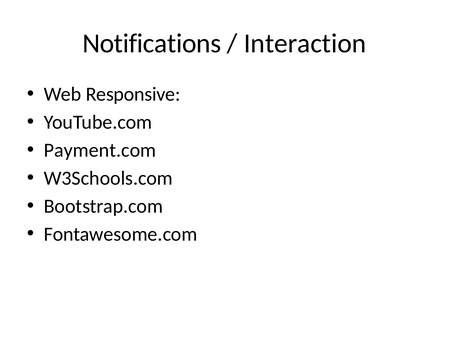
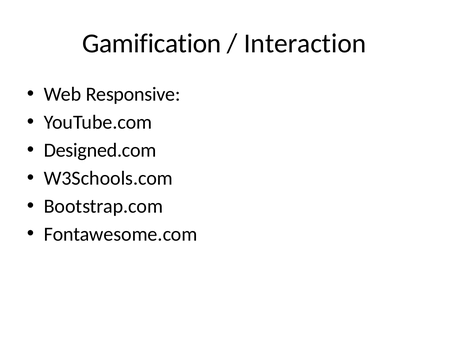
Notifications: Notifications -> Gamification (152, 43)
Payment.com: Payment.com -> Designed.com (100, 150)
